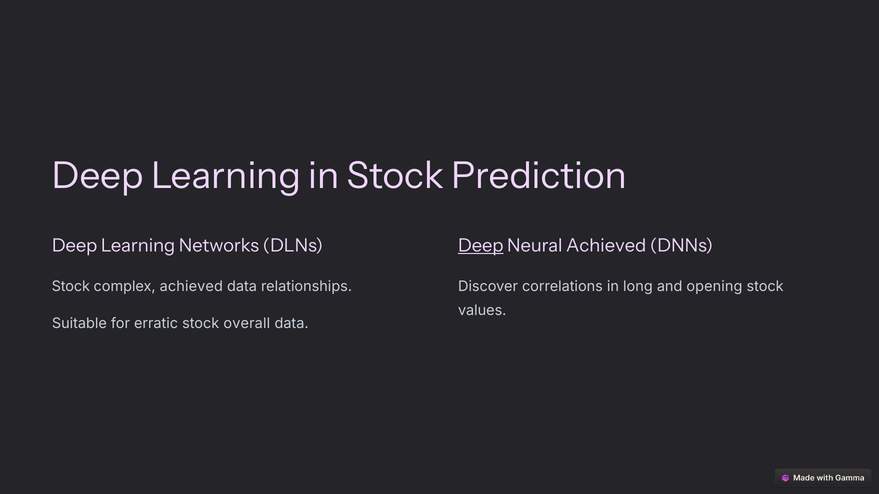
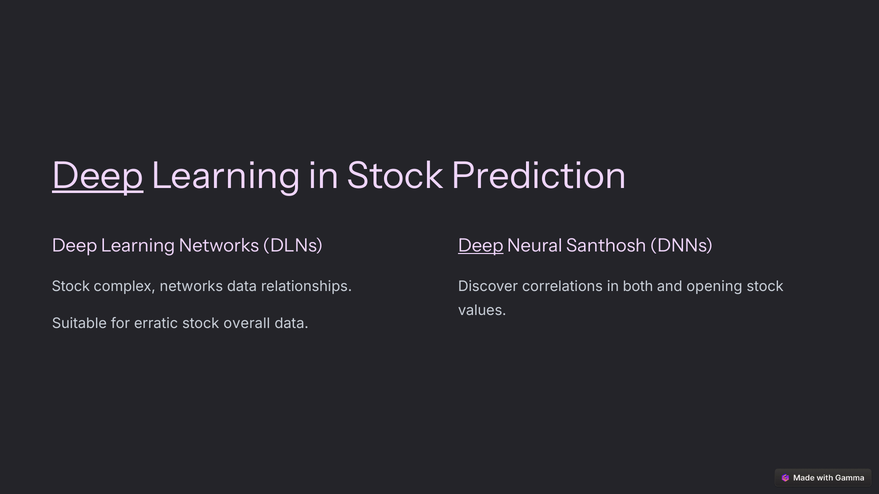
Deep underline: none -> present (98, 176)
Neural Achieved: Achieved -> Santhosh (606, 246)
complex achieved: achieved -> networks (191, 287)
long: long -> both (638, 287)
